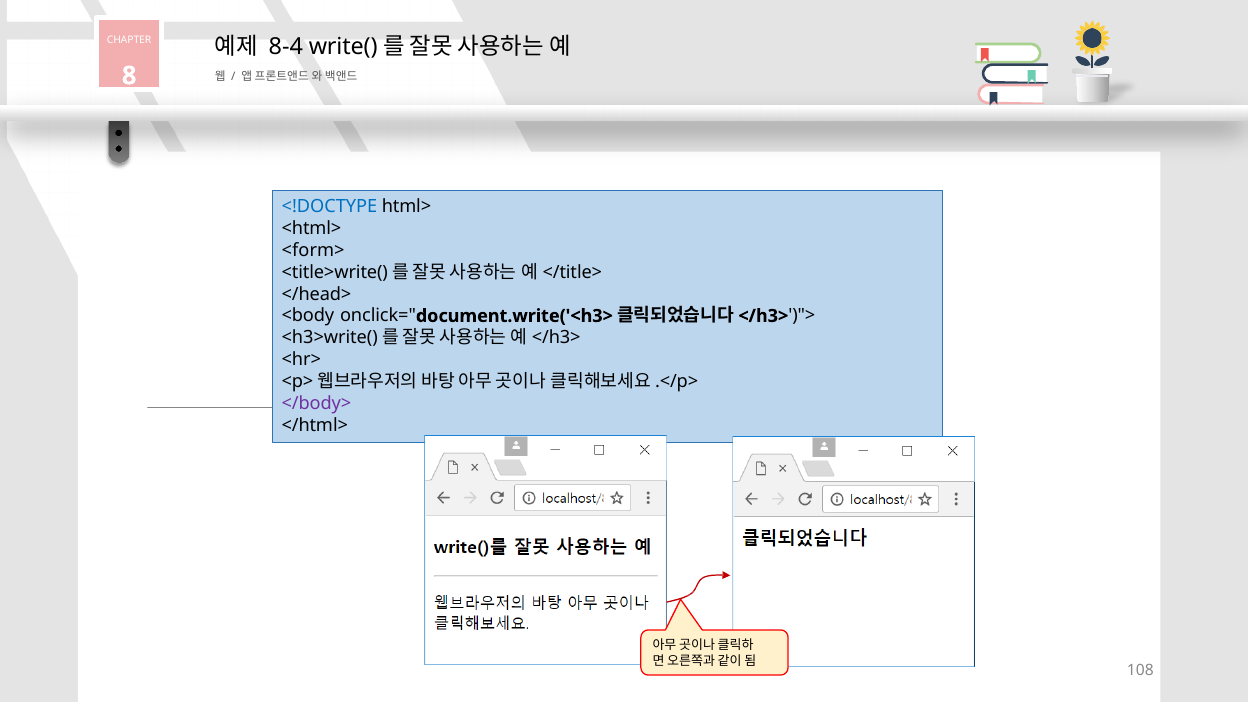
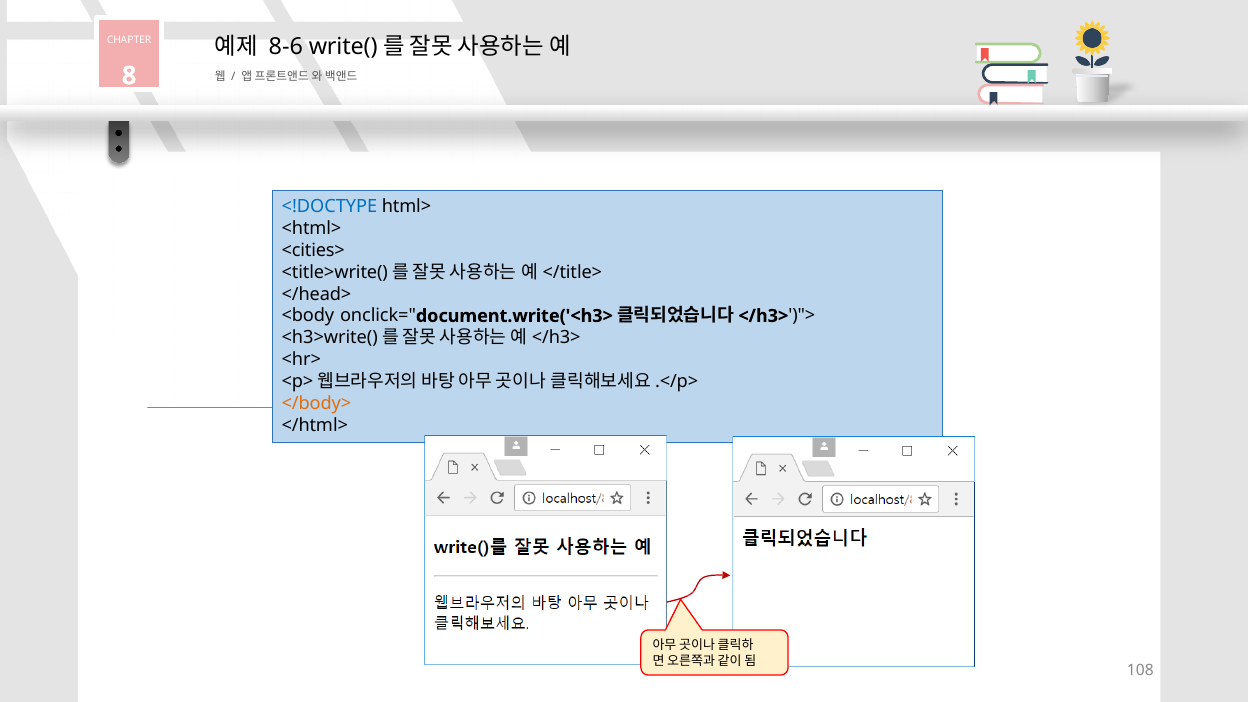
8-4: 8-4 -> 8-6 (286, 46)
<form>: <form> -> <cities> (313, 250)
</body> colour: purple -> orange (316, 403)
